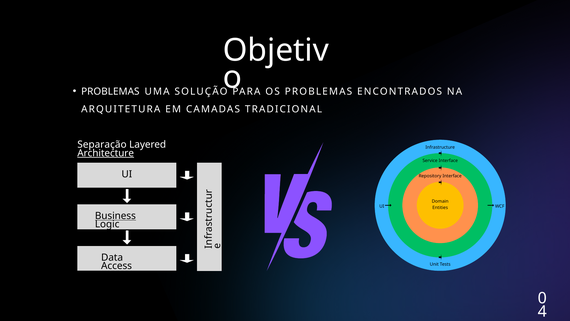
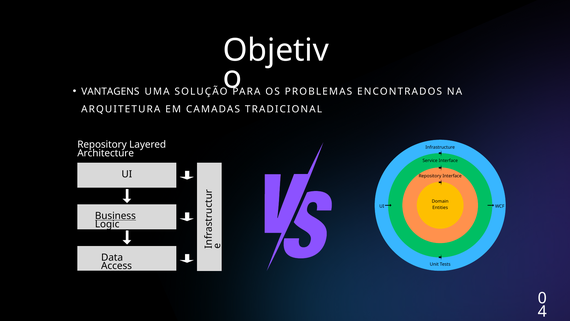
PROBLEMAS: PROBLEMAS -> VANTAGENS (110, 91)
Separação: Separação -> Repository (102, 145)
Architecture underline: present -> none (106, 153)
